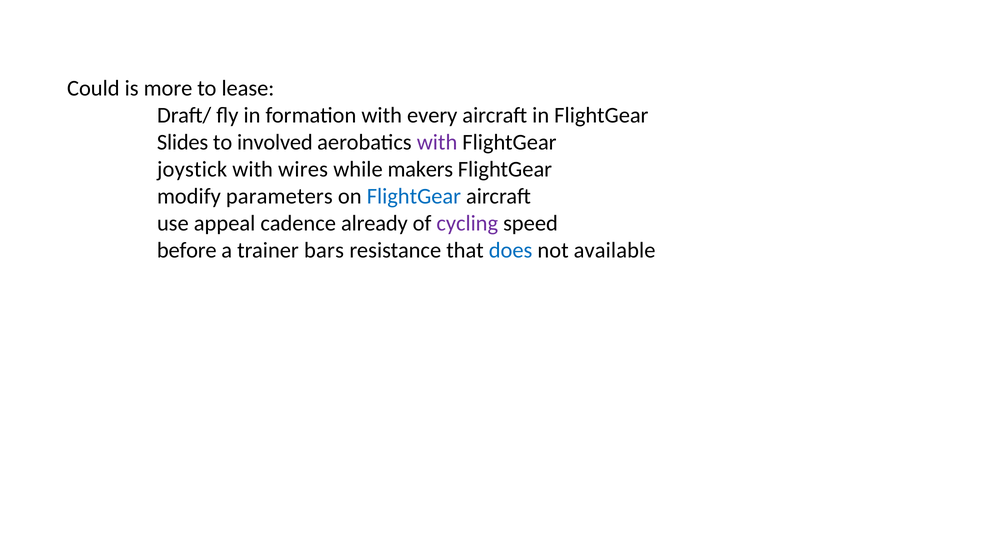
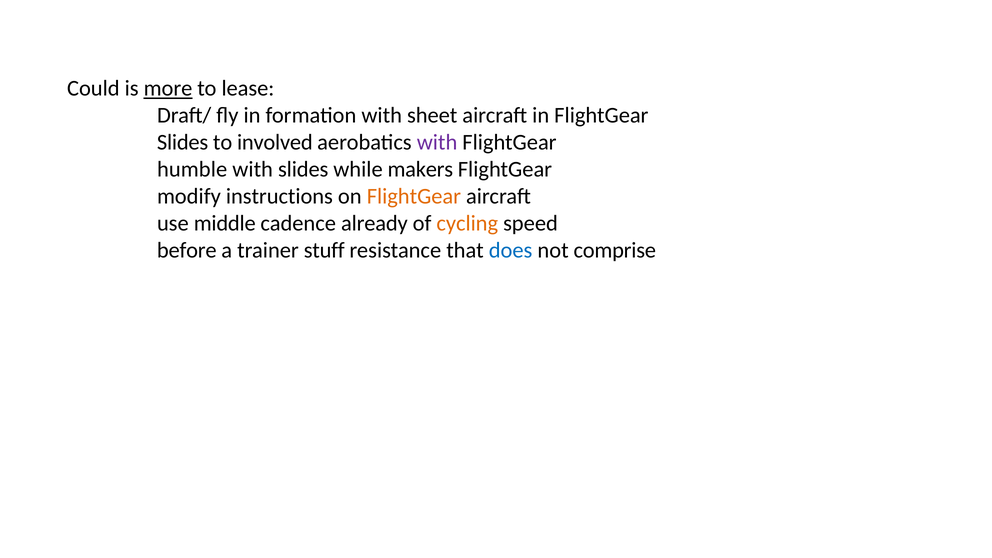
more underline: none -> present (168, 89)
every: every -> sheet (432, 116)
joystick: joystick -> humble (192, 169)
with wires: wires -> slides (303, 169)
parameters: parameters -> instructions (279, 196)
FlightGear colour: blue -> orange (414, 196)
appeal: appeal -> middle (225, 223)
cycling colour: purple -> orange (467, 223)
bars: bars -> stuff (324, 250)
available: available -> comprise (615, 250)
